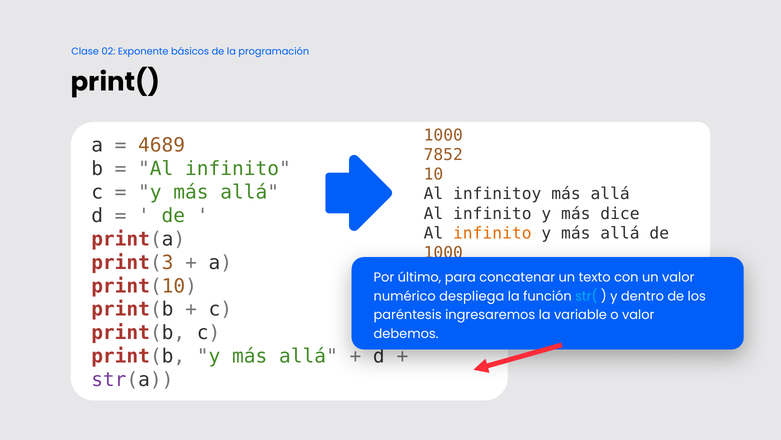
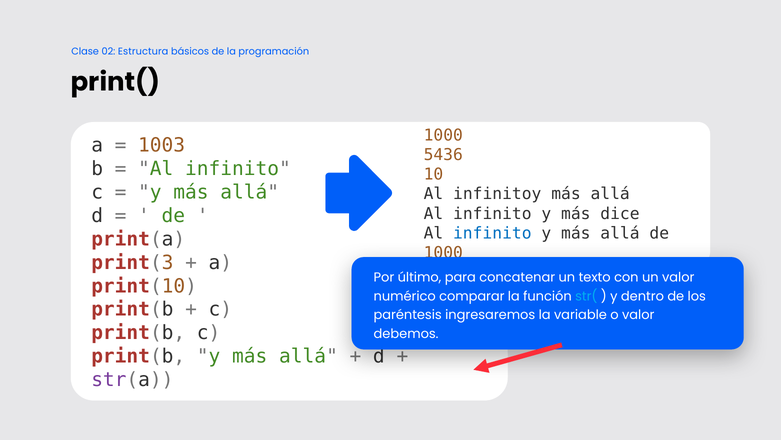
Exponente: Exponente -> Estructura (143, 51)
4689: 4689 -> 1003 (162, 145)
7852: 7852 -> 5436 (443, 155)
infinito colour: orange -> blue (492, 233)
despliega: despliega -> comparar (472, 296)
